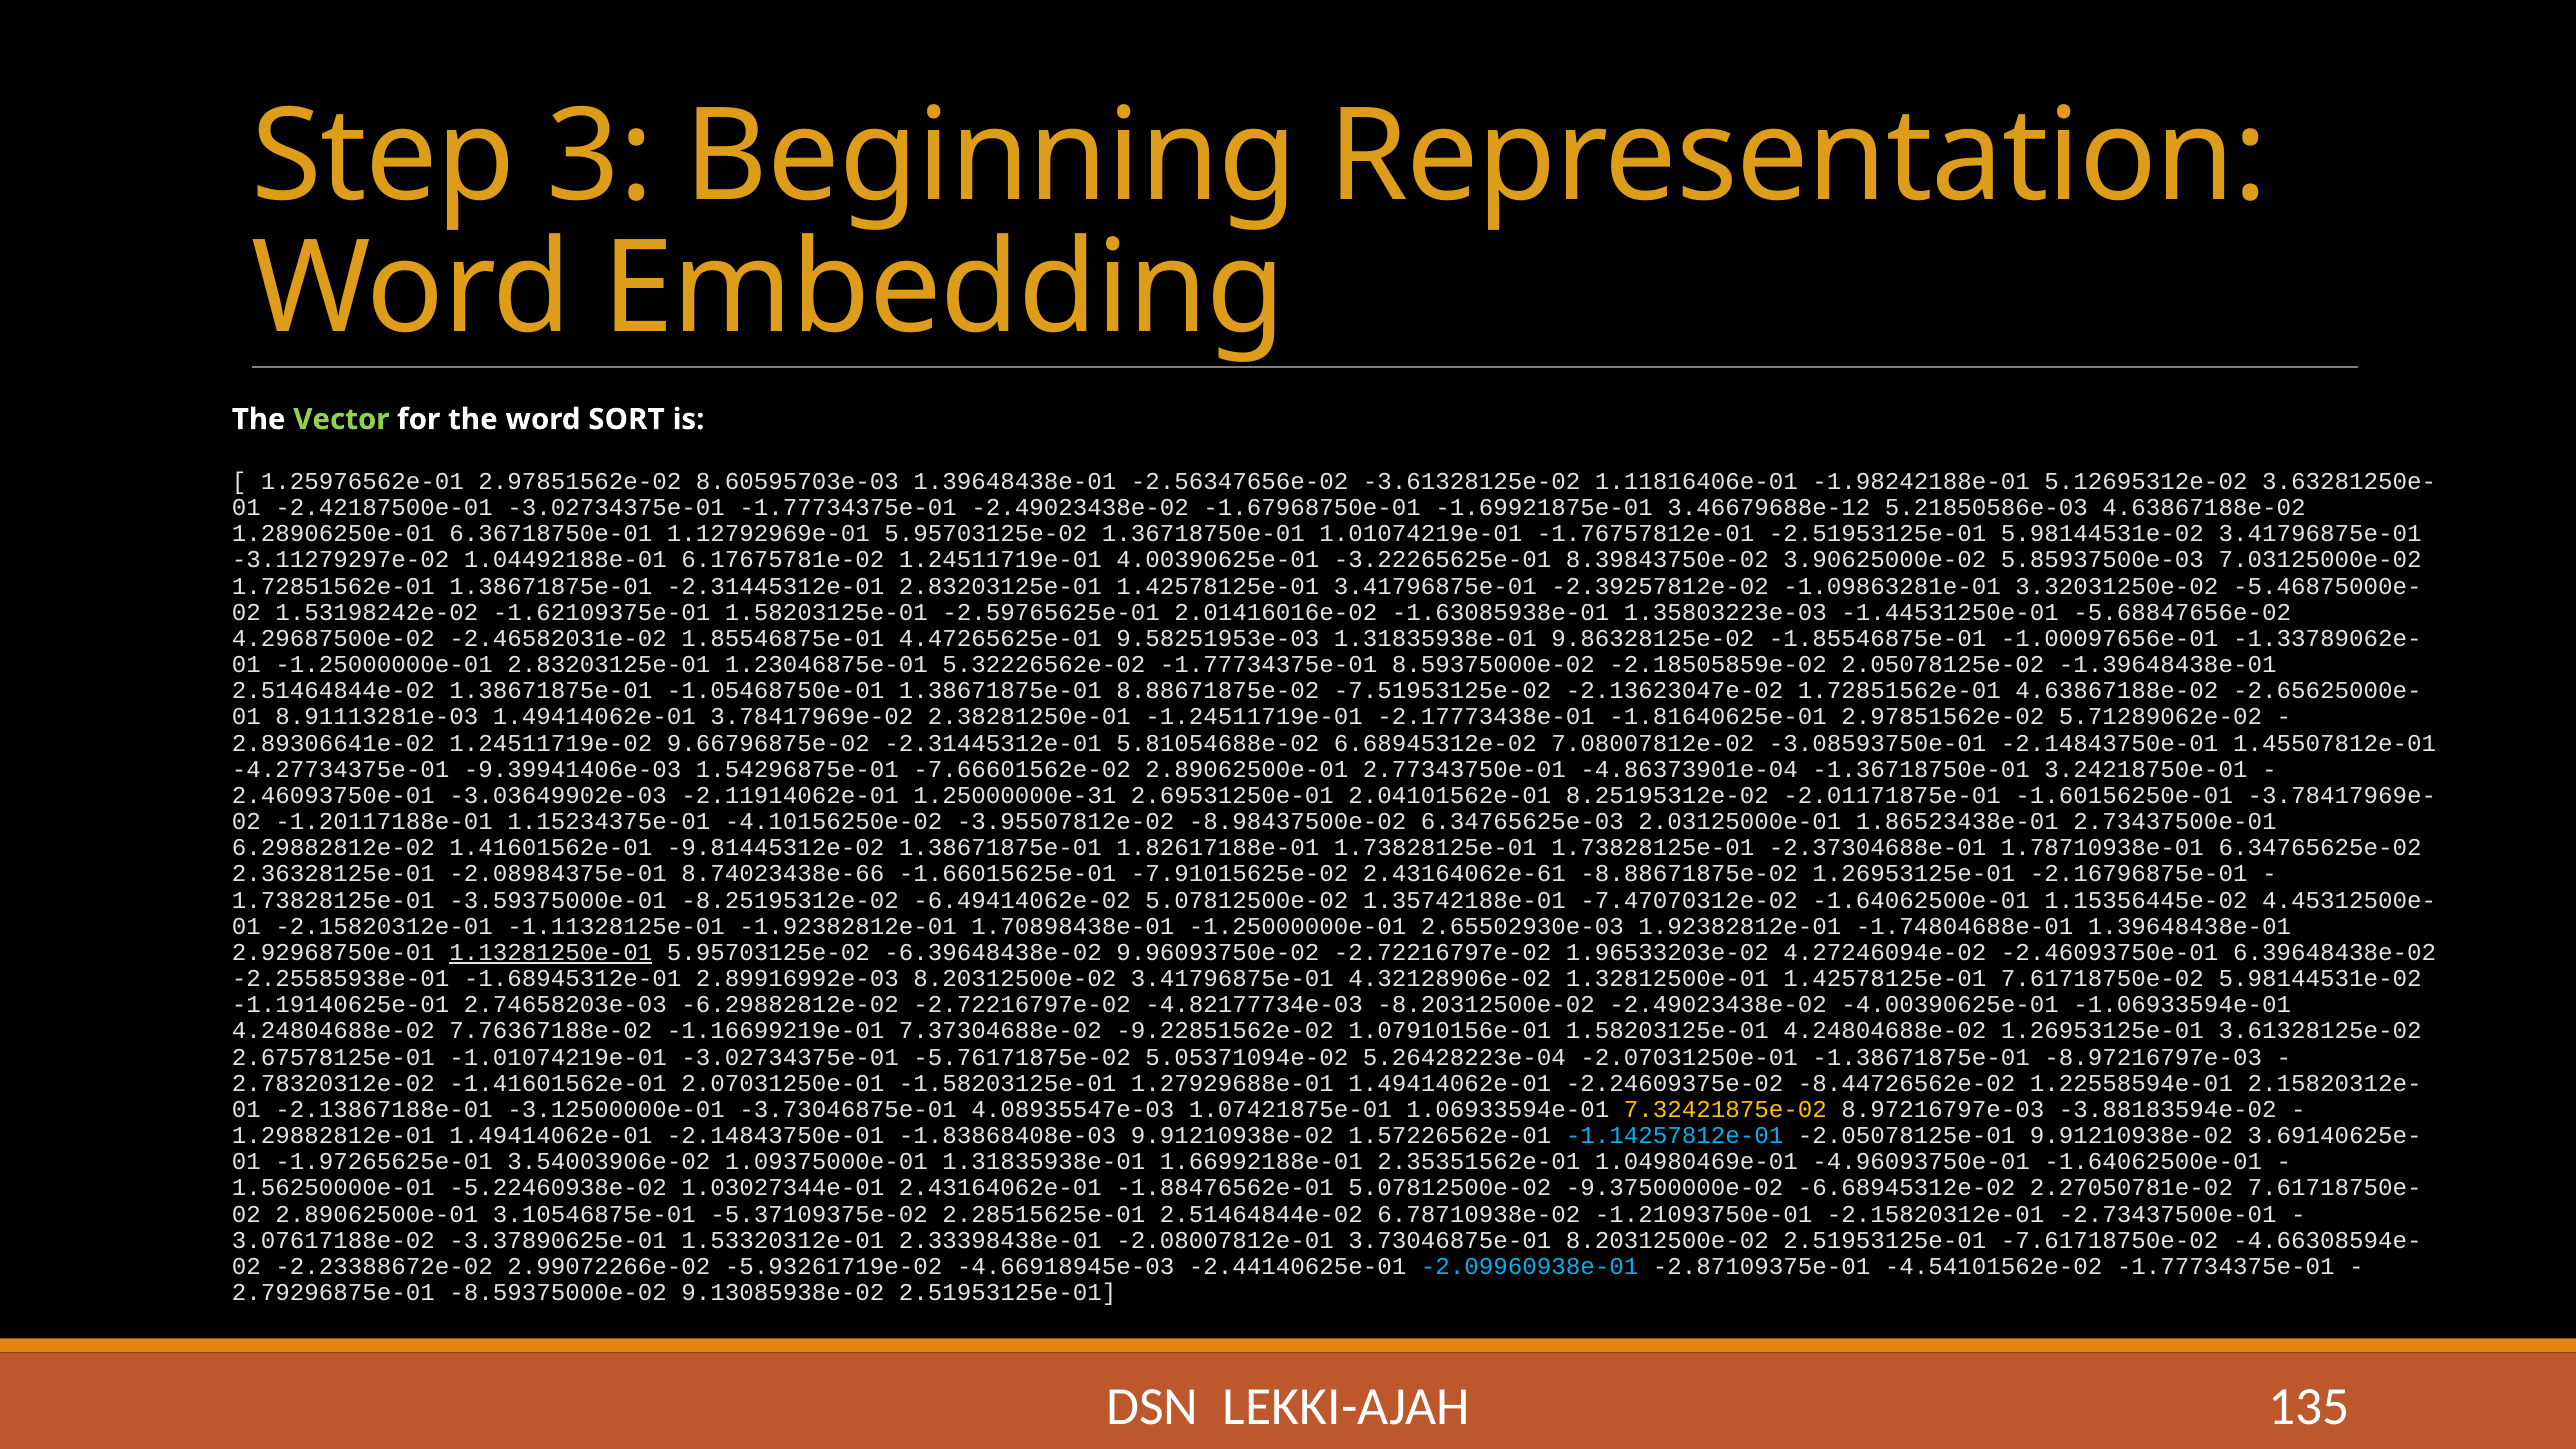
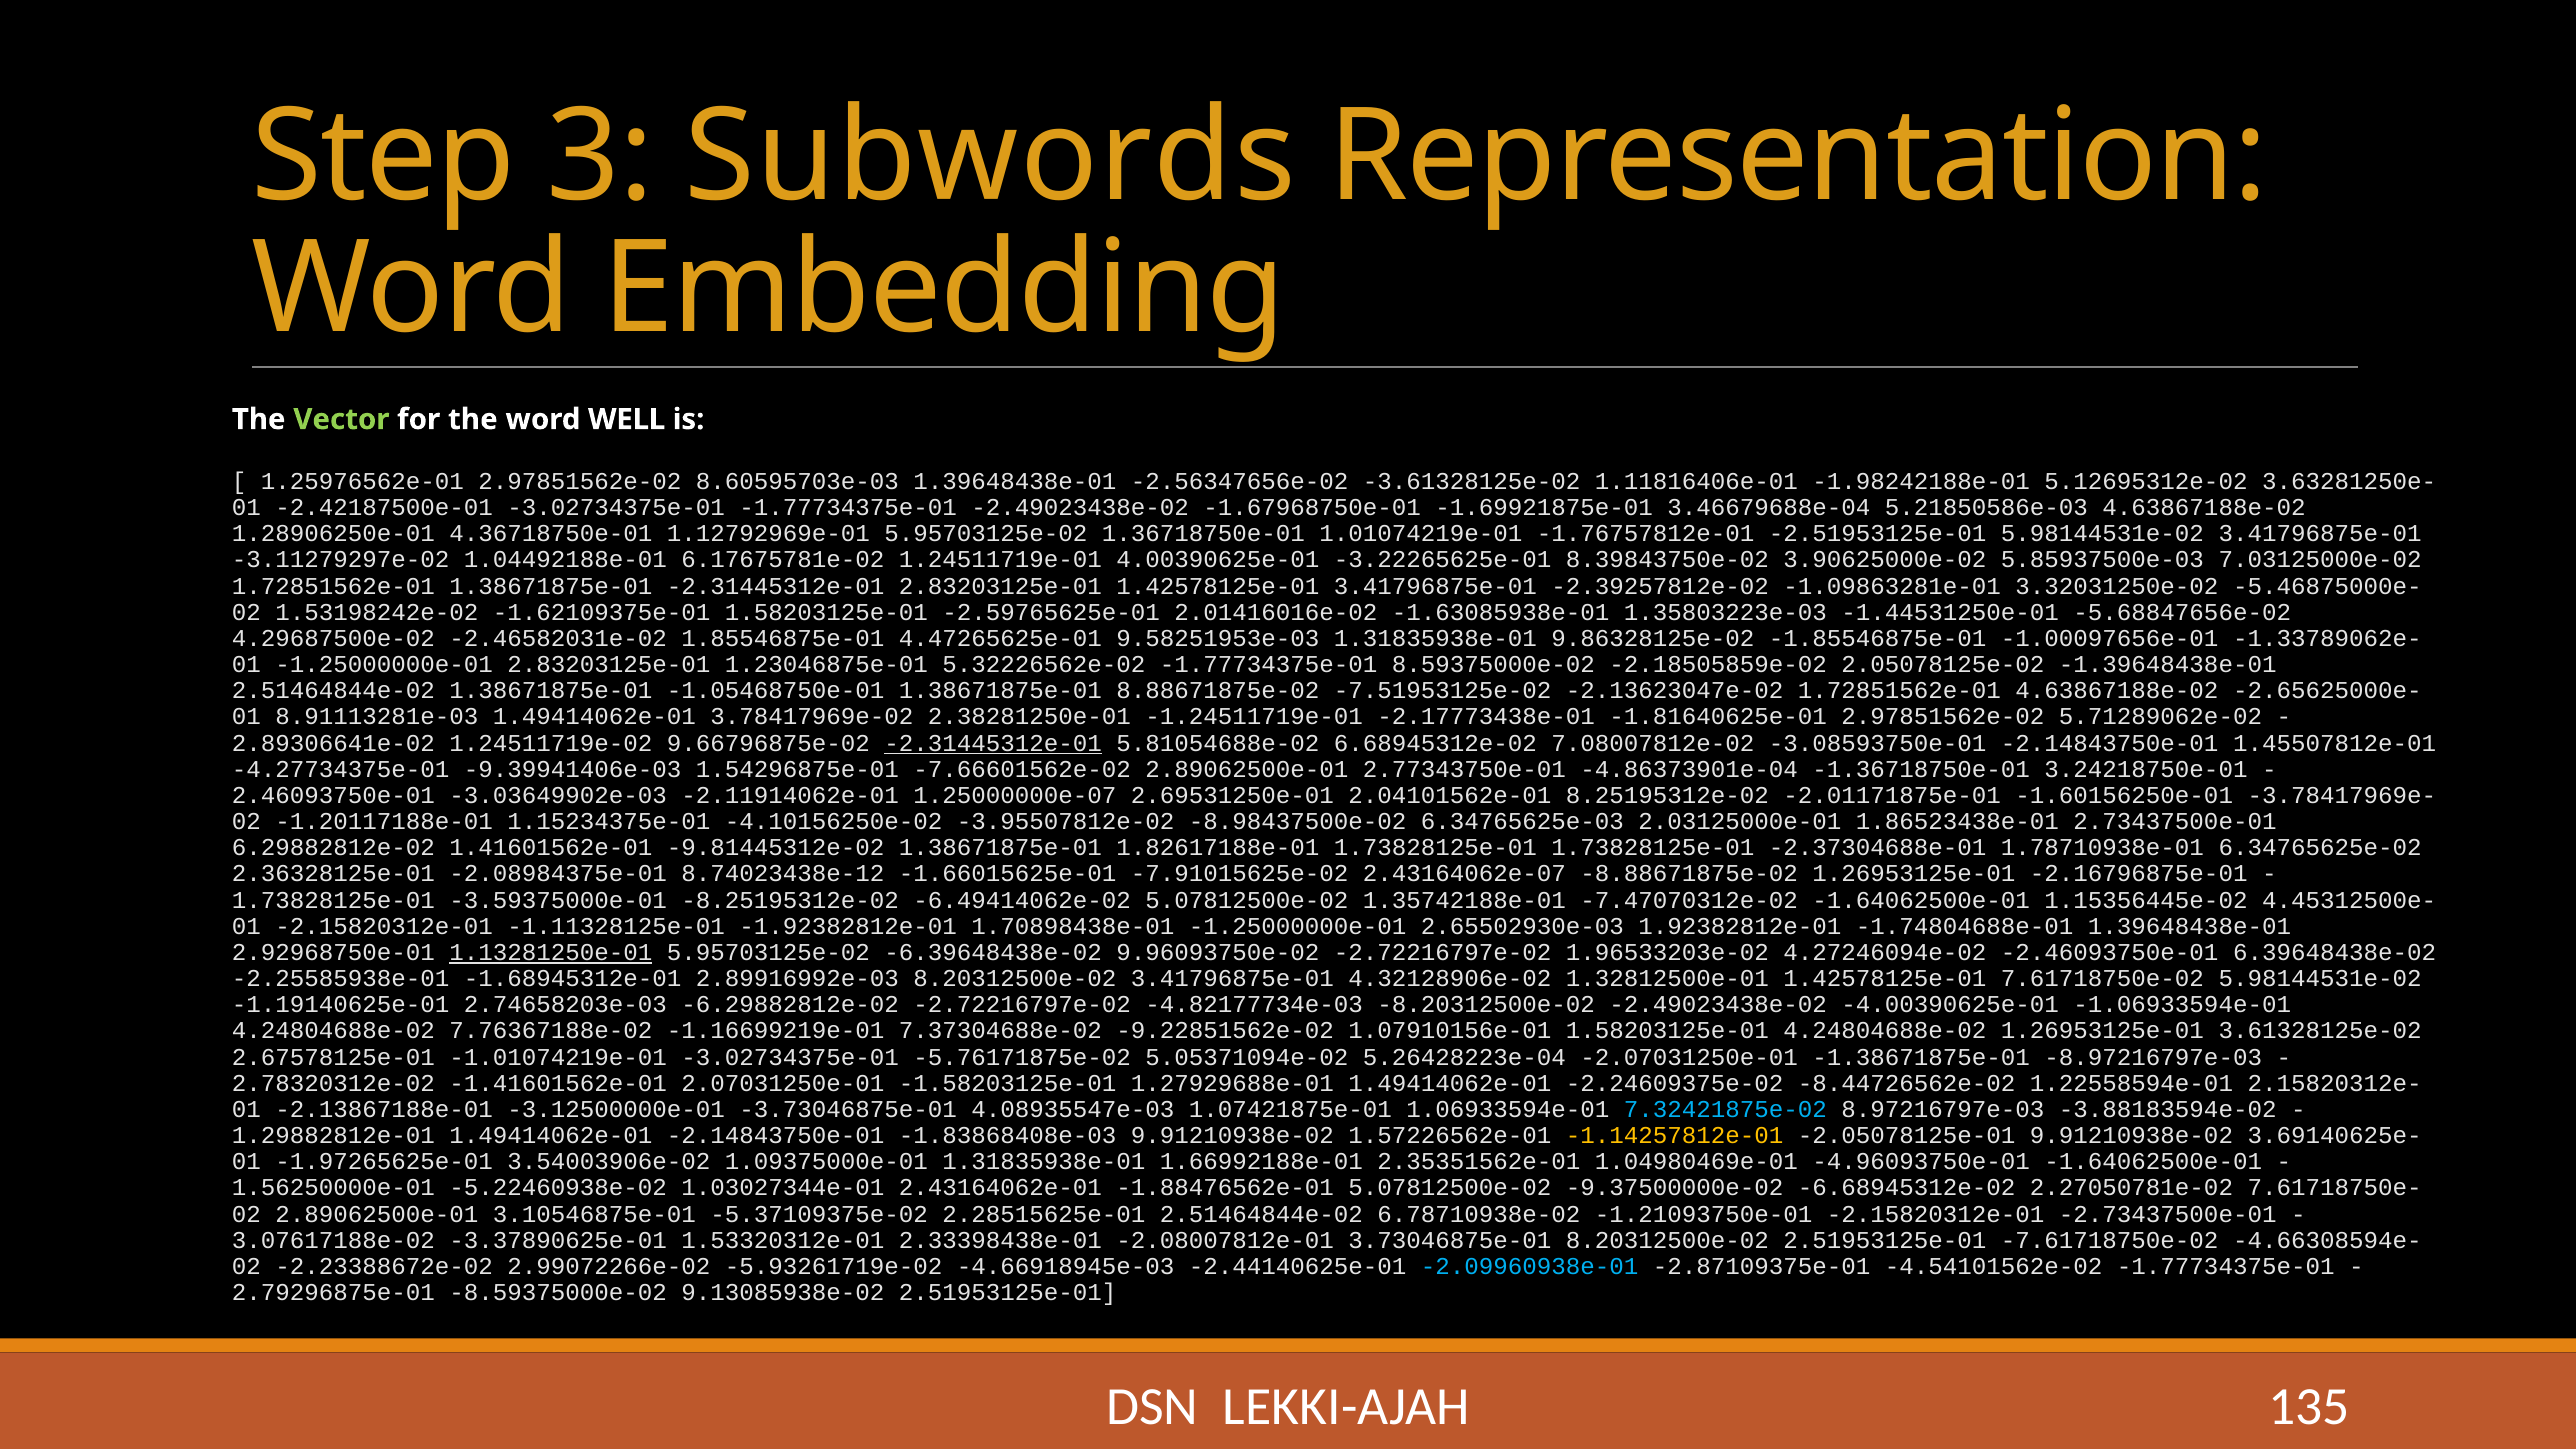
Beginning: Beginning -> Subwords (990, 157)
SORT: SORT -> WELL (627, 419)
3.46679688e-12: 3.46679688e-12 -> 3.46679688e-04 (1769, 508)
6.36718750e-01: 6.36718750e-01 -> 4.36718750e-01 (551, 534)
-2.31445312e-01 underline: none -> present (993, 743)
1.25000000e-31: 1.25000000e-31 -> 1.25000000e-07 (1015, 795)
8.74023438e-66: 8.74023438e-66 -> 8.74023438e-12 (783, 874)
2.43164062e-61: 2.43164062e-61 -> 2.43164062e-07 (1464, 874)
7.32421875e-02 colour: yellow -> light blue (1725, 1109)
-1.14257812e-01 colour: light blue -> yellow (1675, 1136)
